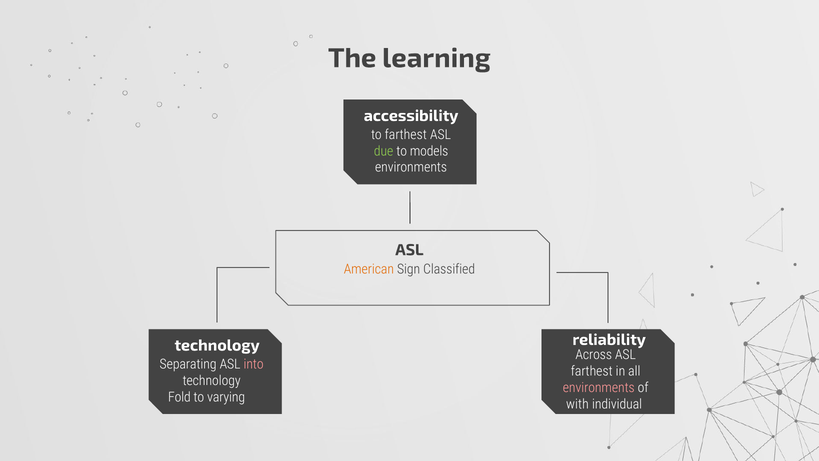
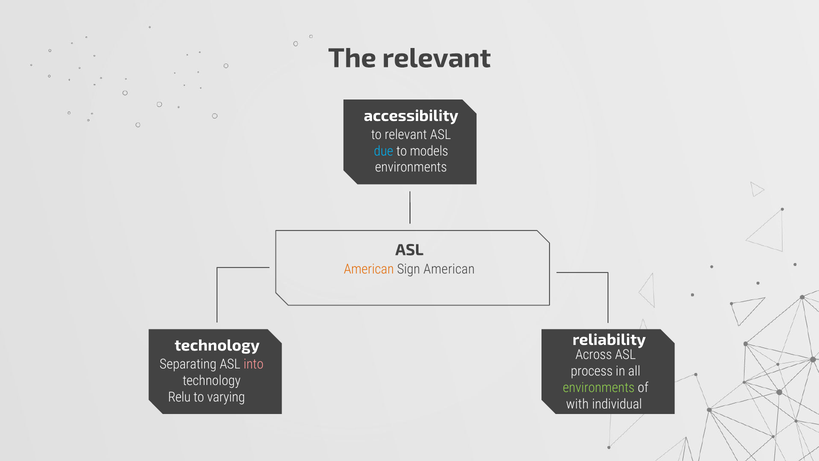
The learning: learning -> relevant (437, 58)
to farthest: farthest -> relevant (406, 135)
due colour: light green -> light blue (384, 151)
Sign Classified: Classified -> American (449, 269)
farthest: farthest -> process (592, 371)
environments colour: pink -> light green (599, 388)
Fold: Fold -> Relu (179, 397)
